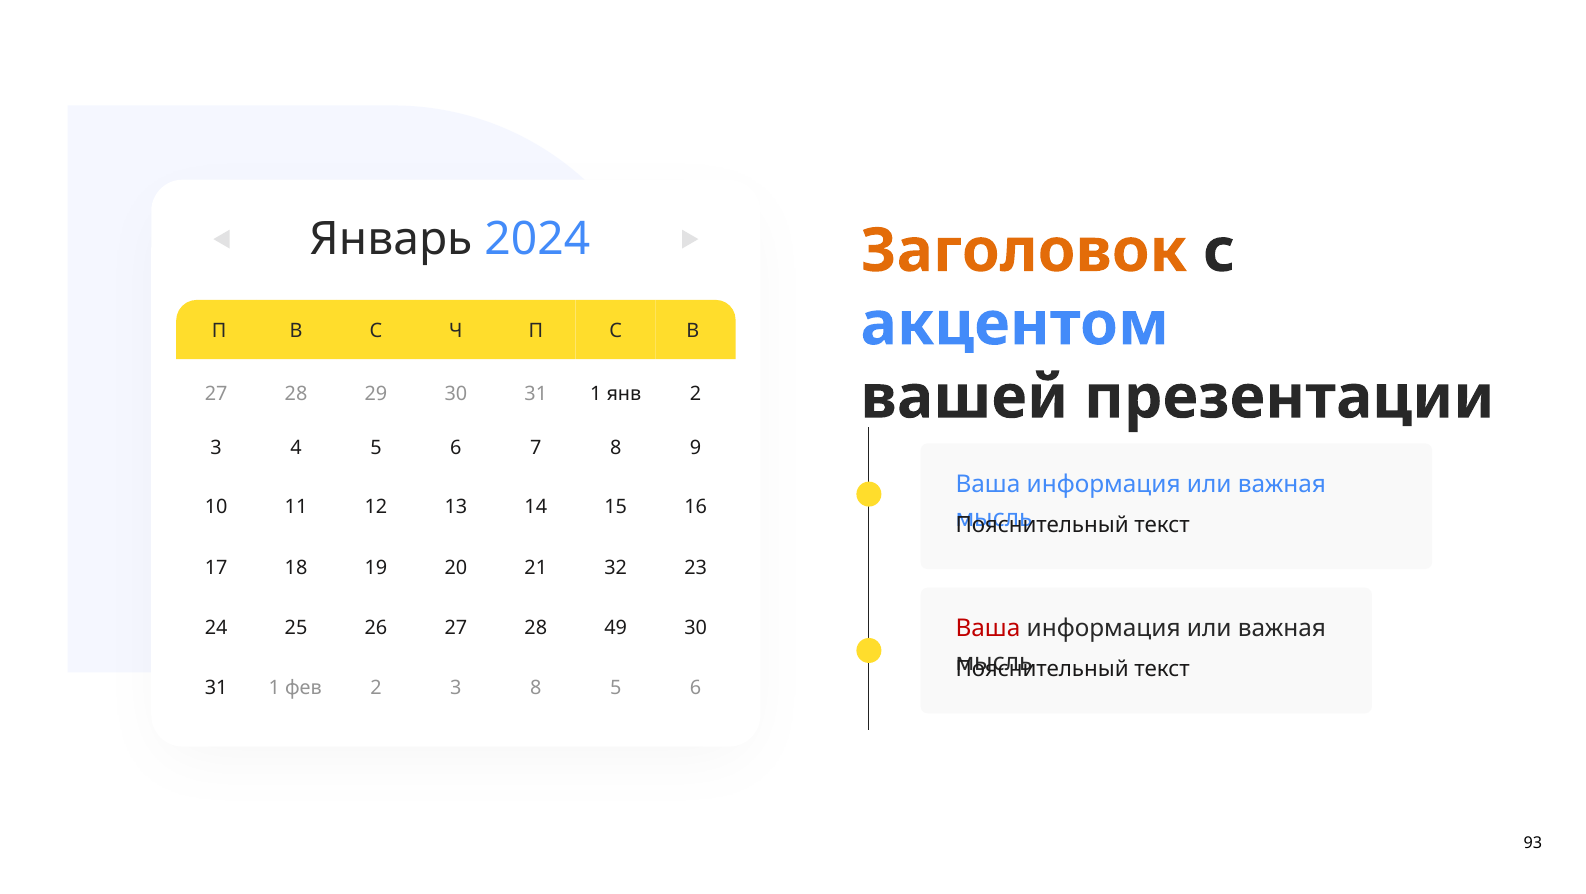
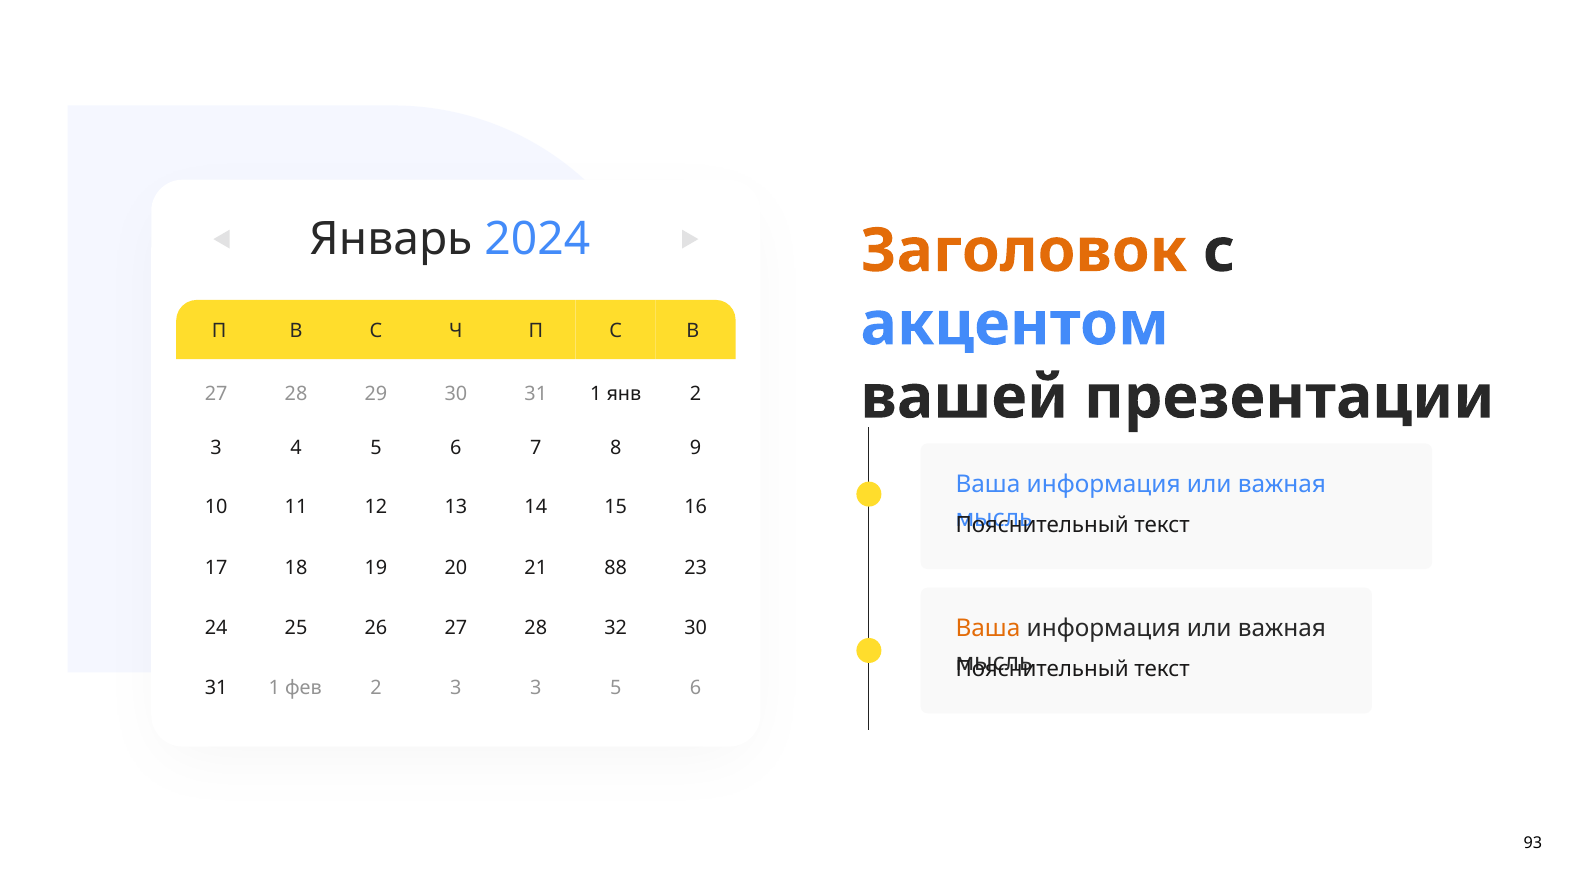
32: 32 -> 88 (616, 568)
Ваша colour: red -> orange (988, 628)
49: 49 -> 32 (616, 628)
3 8: 8 -> 3 (536, 687)
